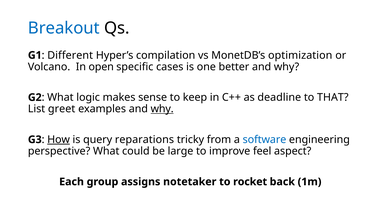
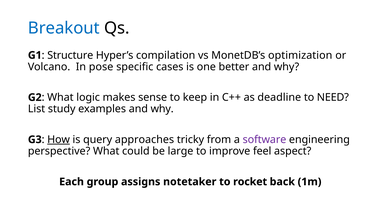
Different: Different -> Structure (70, 55)
open: open -> pose (101, 67)
THAT: THAT -> NEED (333, 97)
greet: greet -> study (62, 109)
why underline: present -> none (162, 109)
reparations: reparations -> approaches (144, 139)
software colour: blue -> purple (264, 139)
